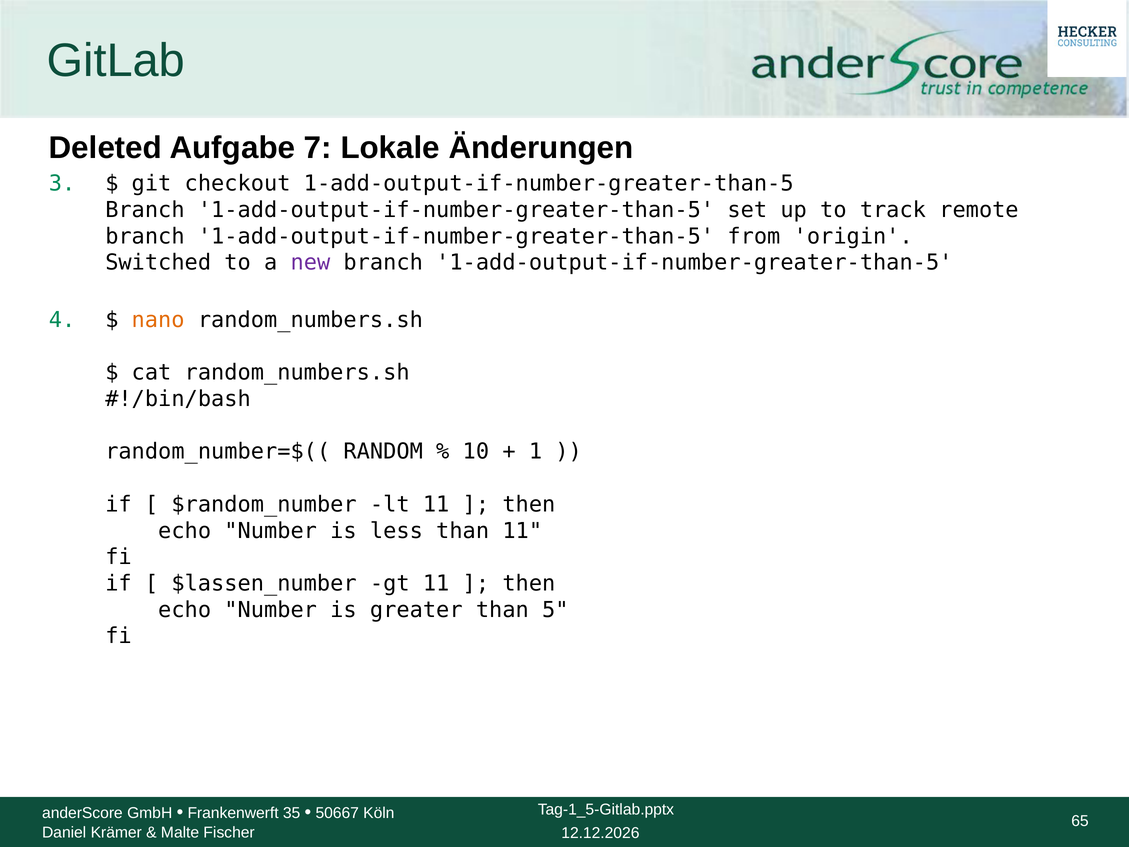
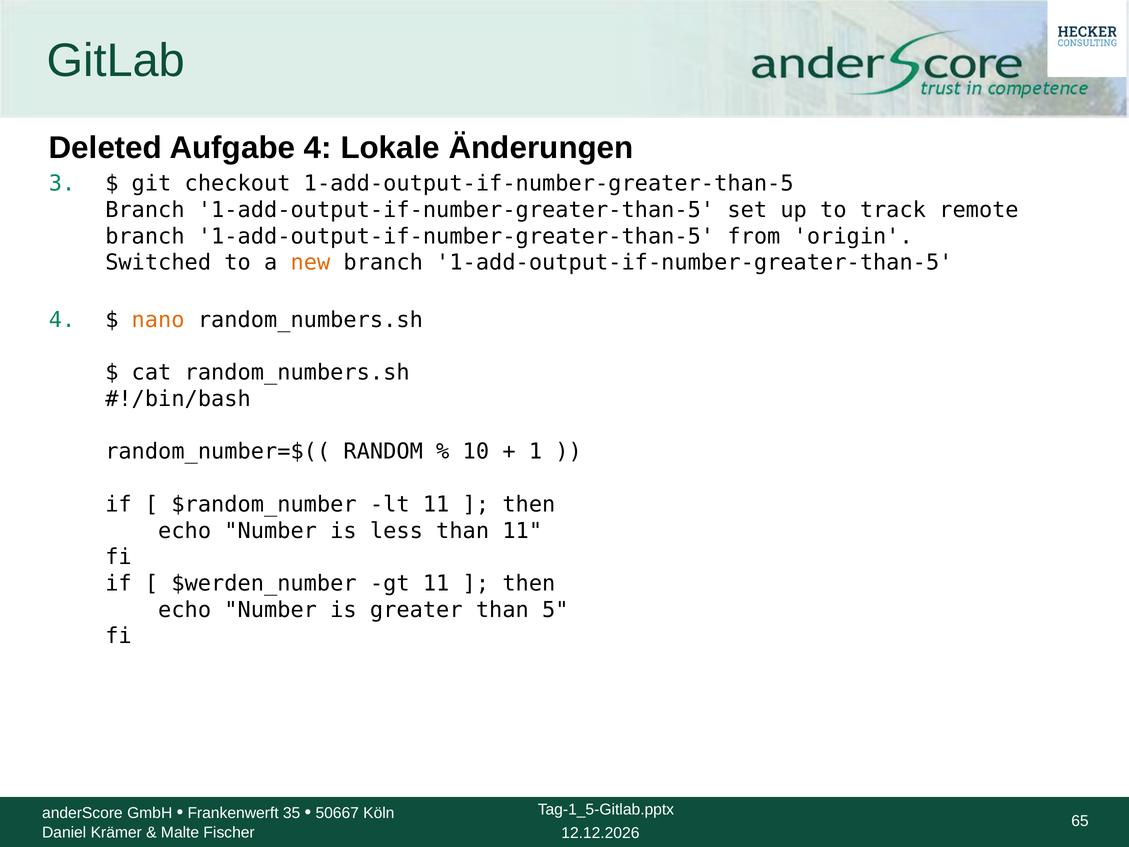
Aufgabe 7: 7 -> 4 (318, 148)
new colour: purple -> orange (310, 263)
$lassen_number: $lassen_number -> $werden_number (264, 583)
